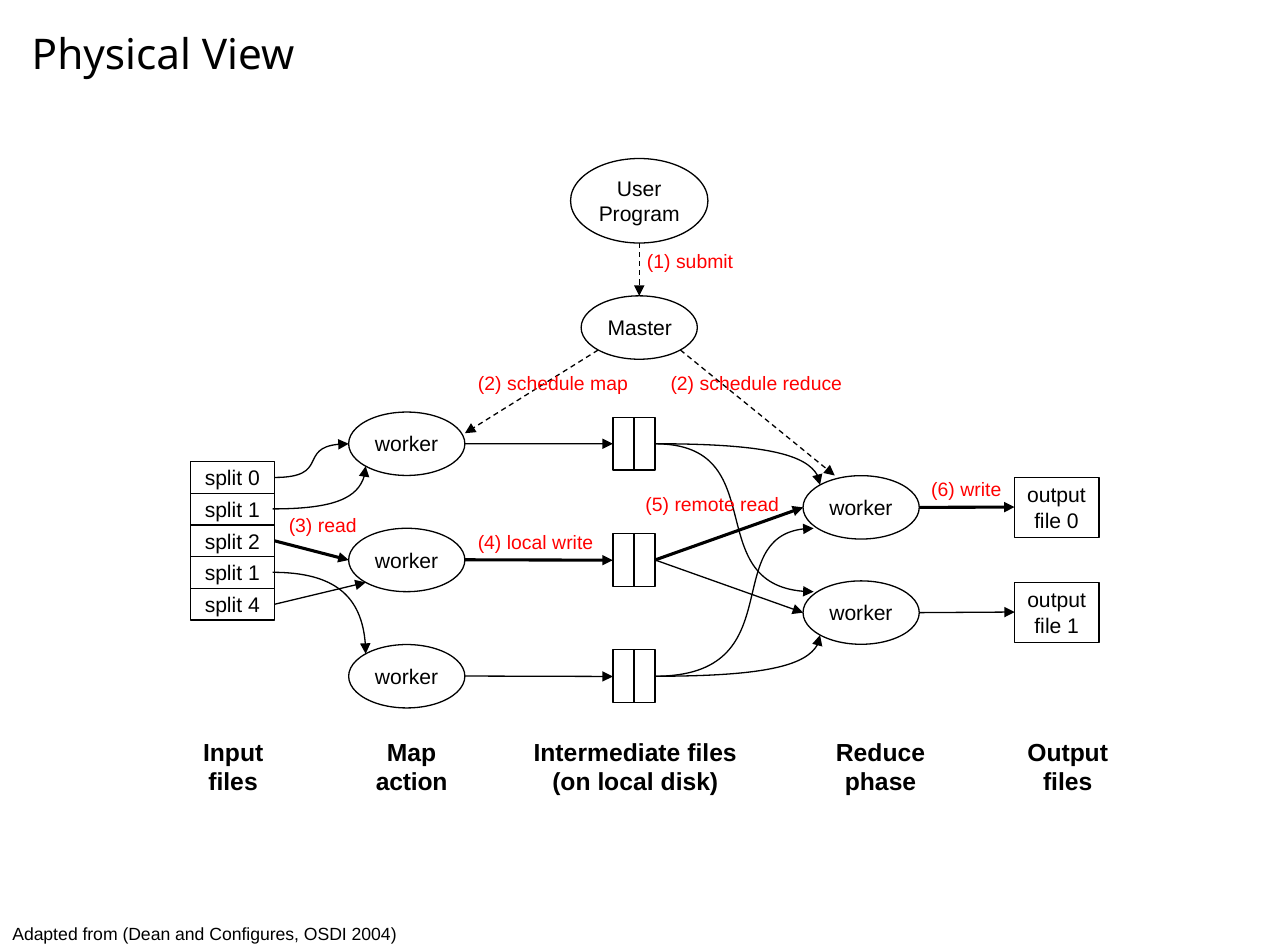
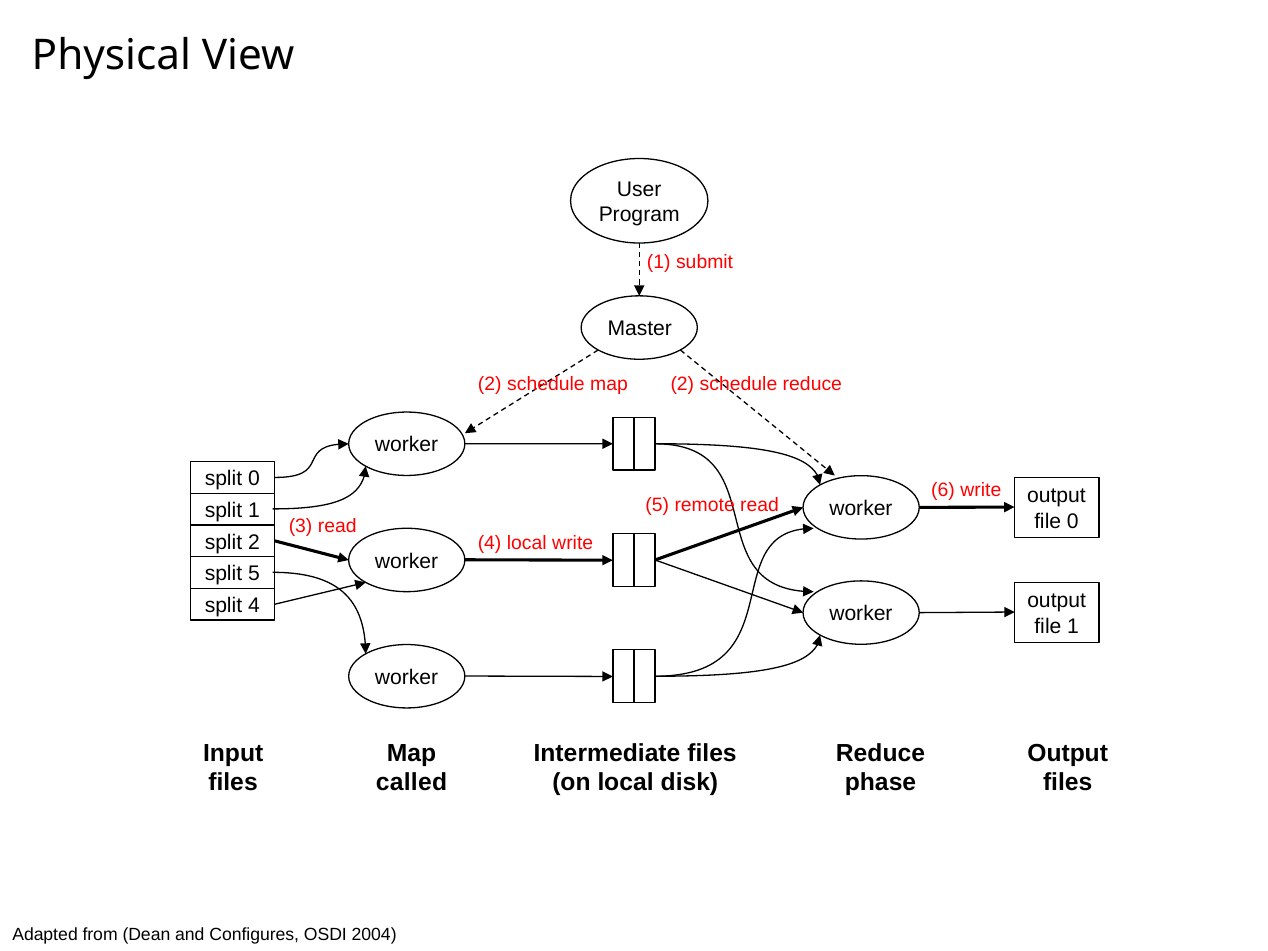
1: 1 -> 5 (254, 574)
action: action -> called (412, 783)
